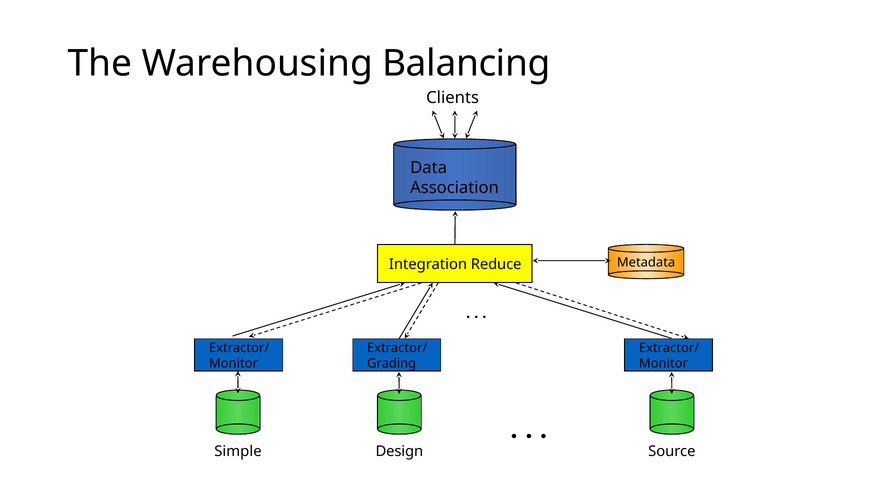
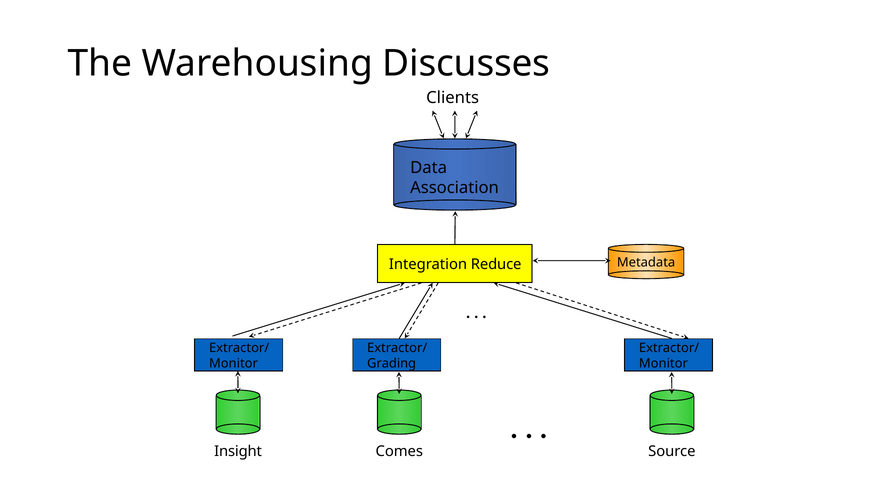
Balancing: Balancing -> Discusses (466, 63)
Simple: Simple -> Insight (238, 452)
Design: Design -> Comes (399, 452)
